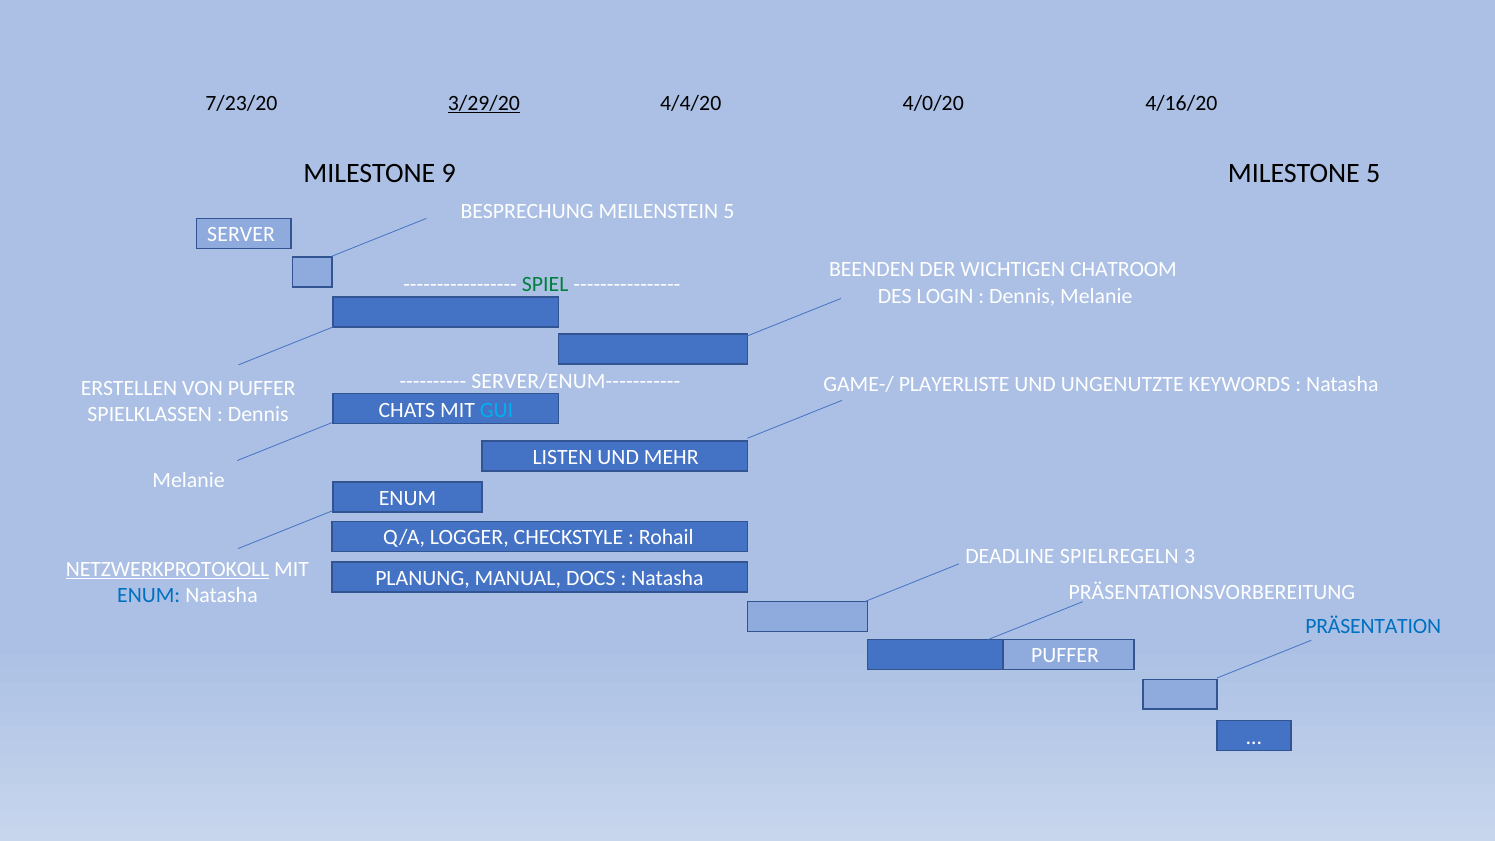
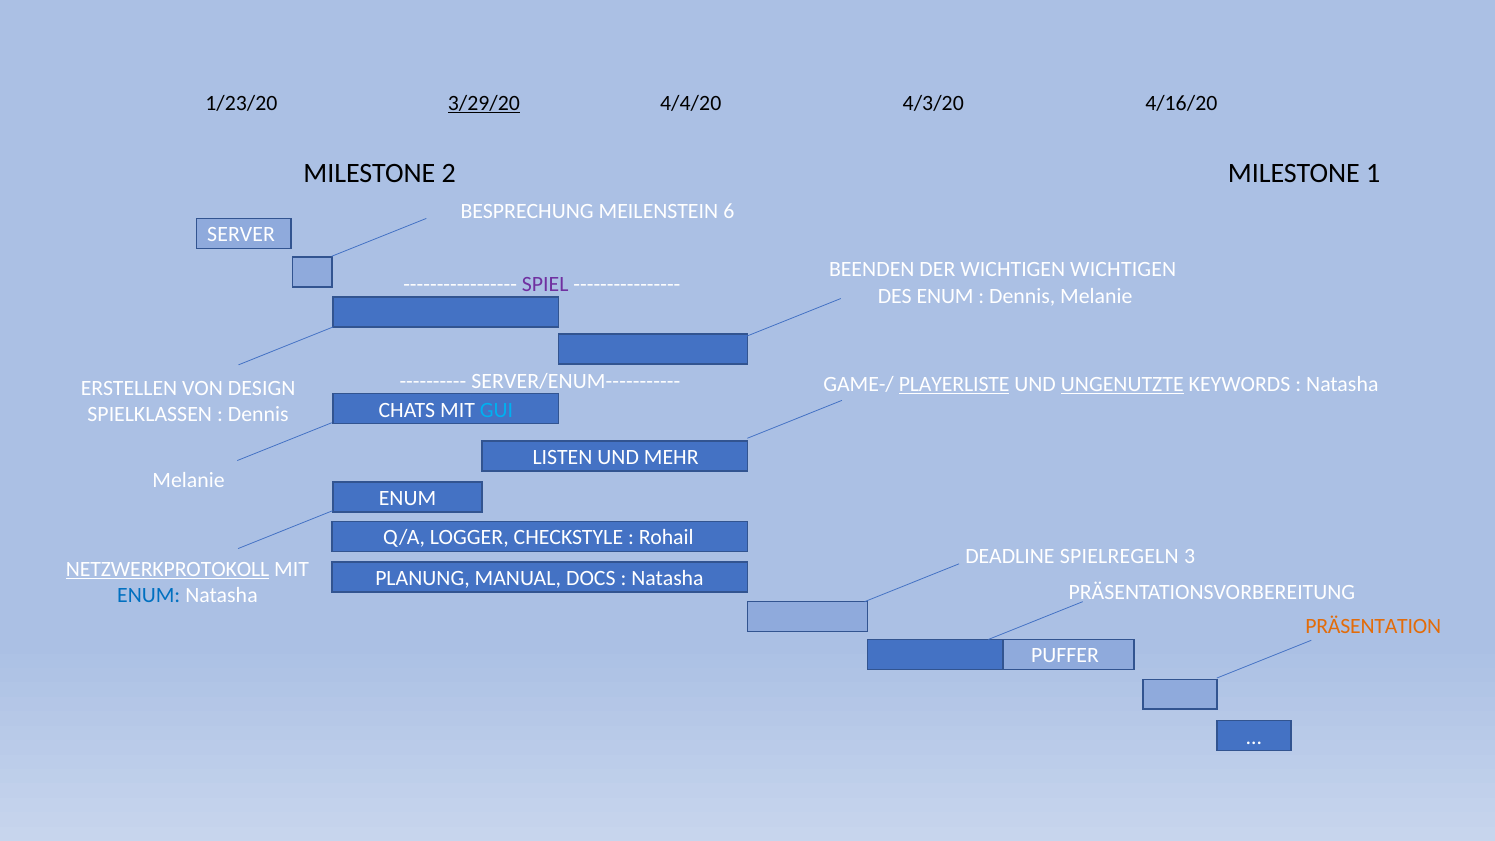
7/23/20: 7/23/20 -> 1/23/20 (241, 103)
4/0/20: 4/0/20 -> 4/3/20 (933, 103)
9: 9 -> 2 (449, 173)
MILESTONE 5: 5 -> 1 (1373, 173)
MEILENSTEIN 5: 5 -> 6 (729, 212)
WICHTIGEN CHATROOM: CHATROOM -> WICHTIGEN (1123, 270)
SPIEL colour: green -> purple (545, 284)
DES LOGIN: LOGIN -> ENUM (945, 296)
PLAYERLISTE underline: none -> present (954, 384)
UNGENUTZTE underline: none -> present (1122, 384)
VON PUFFER: PUFFER -> DESIGN (262, 388)
PRÄSENTATION colour: blue -> orange (1373, 626)
